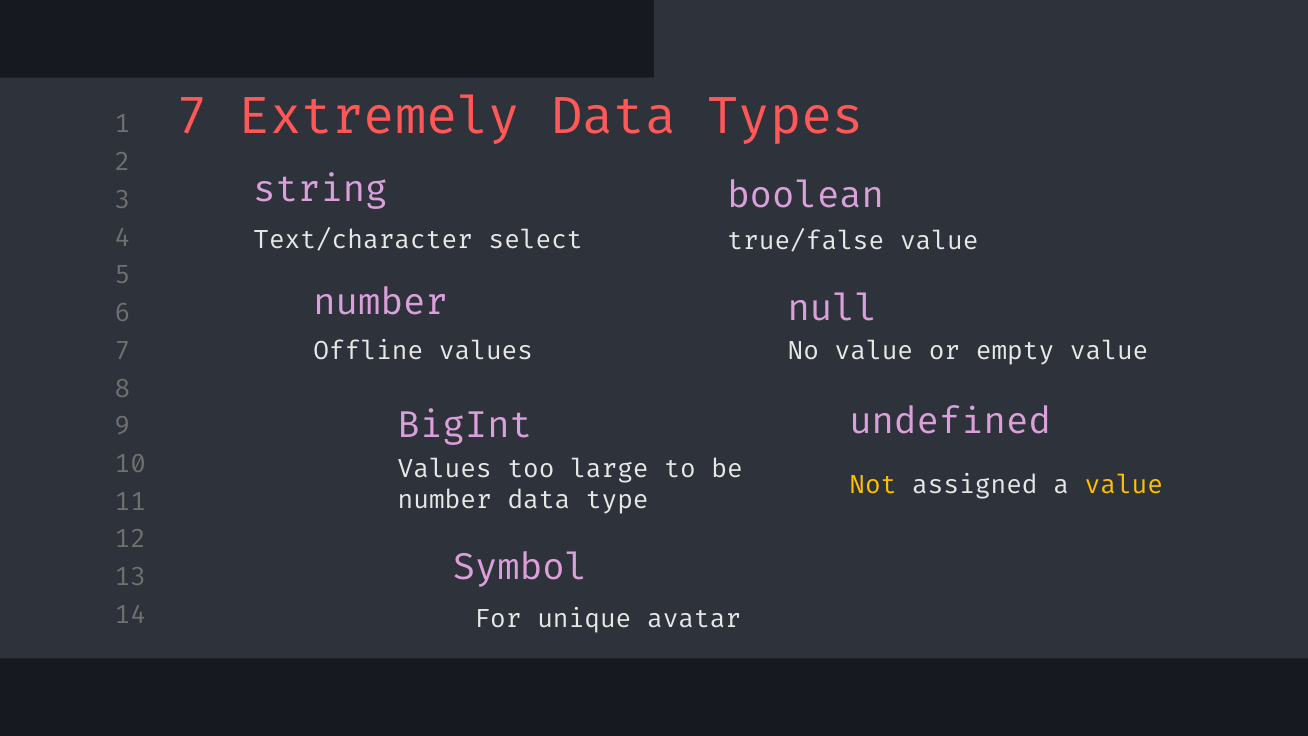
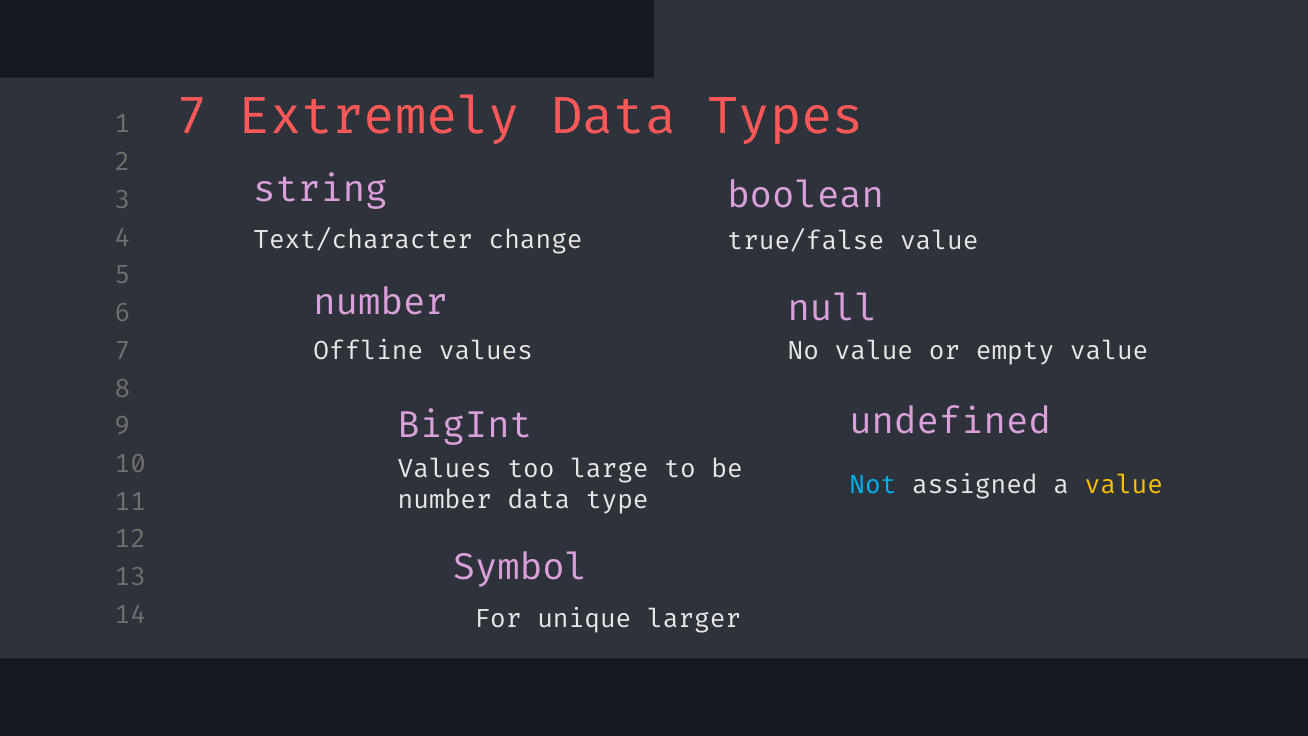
select: select -> change (536, 240)
Not colour: yellow -> light blue (873, 485)
avatar: avatar -> larger (694, 619)
